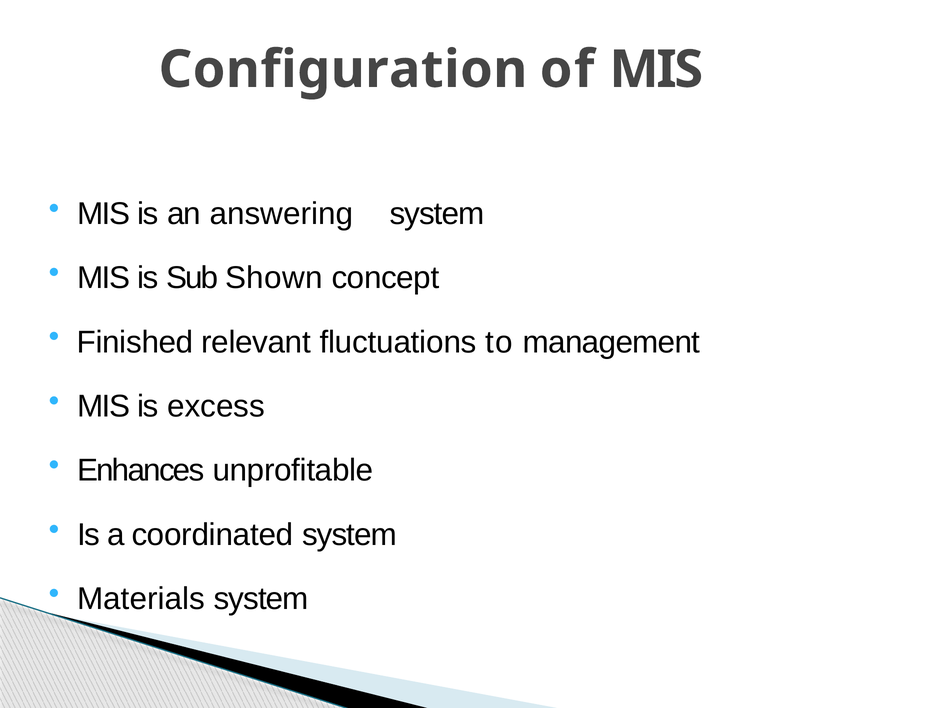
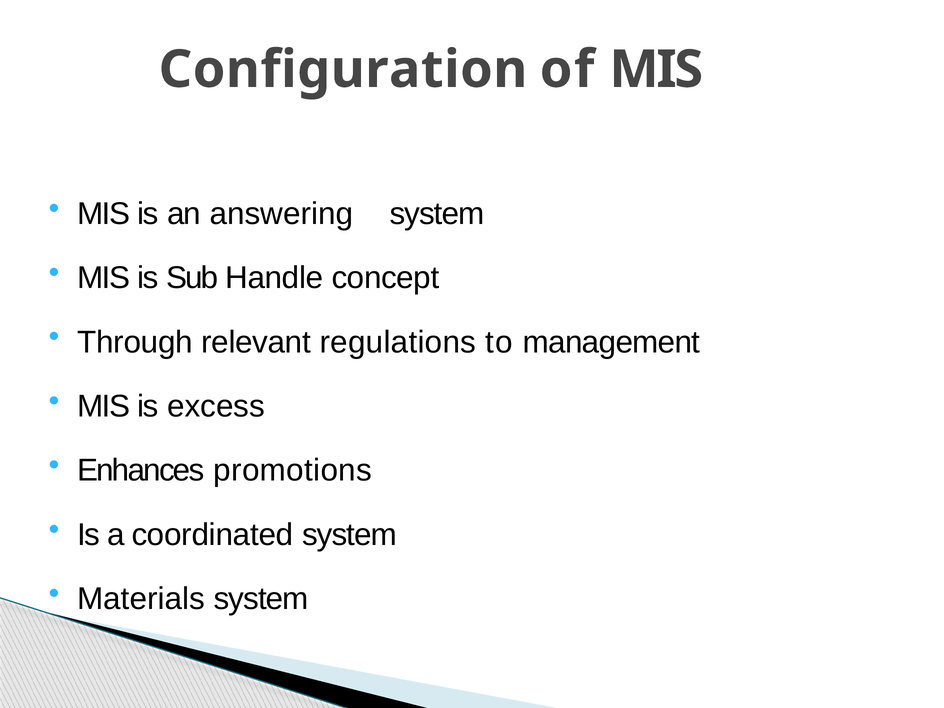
Shown: Shown -> Handle (274, 278)
Finished: Finished -> Through (135, 342)
fluctuations: fluctuations -> regulations (398, 342)
unprofitable: unprofitable -> promotions (293, 471)
